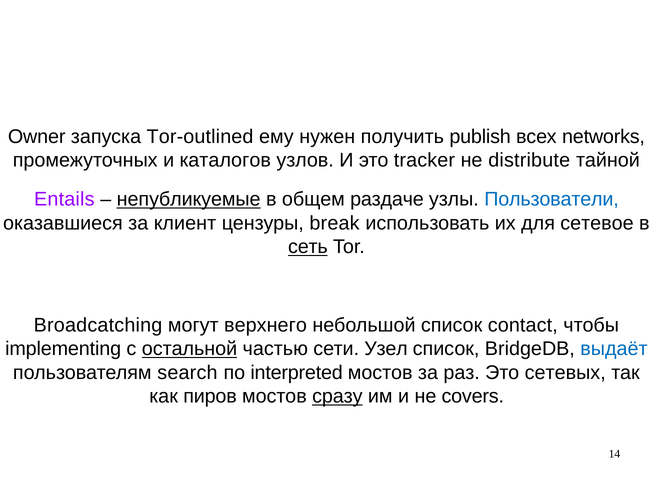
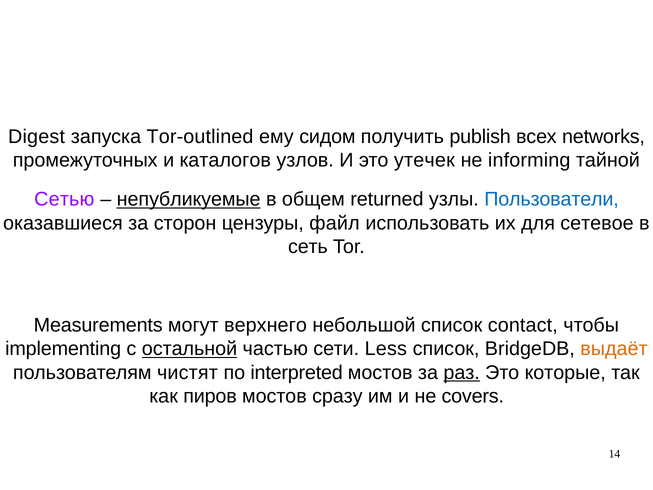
Owner: Owner -> Digest (37, 136)
нужен: нужен -> сидом (327, 136)
tracker: tracker -> утечек (424, 160)
distribute: distribute -> informing (529, 160)
Entails: Entails -> Сетью (64, 199)
раздаче: раздаче -> returned (387, 199)
клиент: клиент -> сторон (185, 223)
break: break -> файл (335, 223)
сеть underline: present -> none (308, 247)
Broadcatching: Broadcatching -> Measurements (98, 325)
Узел: Узел -> Less (386, 349)
выдаёт colour: blue -> orange (614, 349)
search: search -> чистят (187, 372)
раз underline: none -> present (462, 372)
сетевых: сетевых -> которые (565, 372)
сразу underline: present -> none (337, 396)
